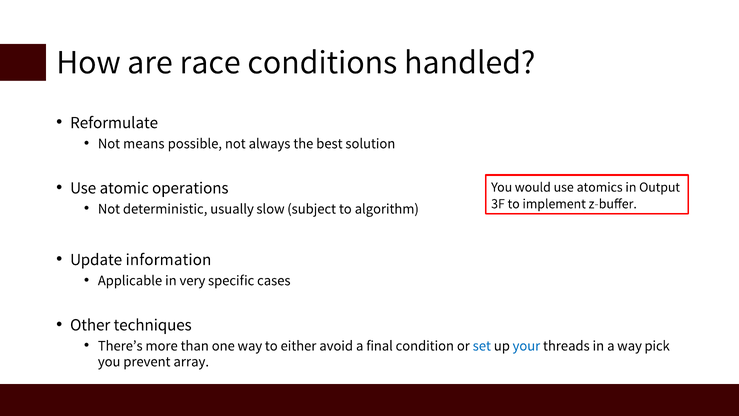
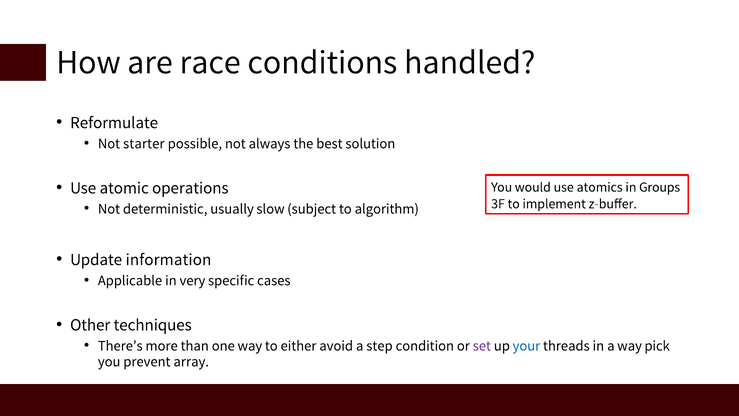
means: means -> starter (144, 143)
Output: Output -> Groups (660, 187)
final: final -> step (379, 345)
set colour: blue -> purple (482, 345)
